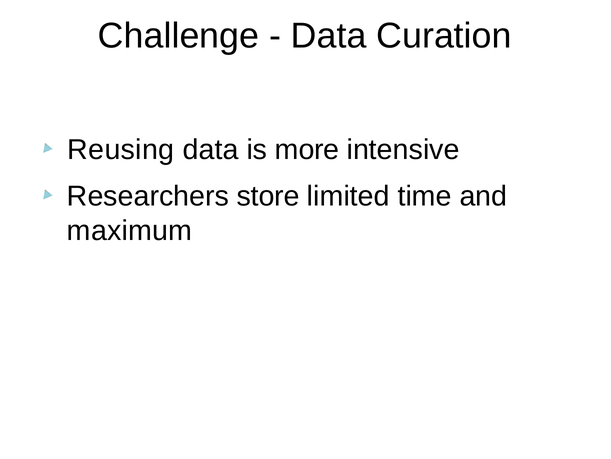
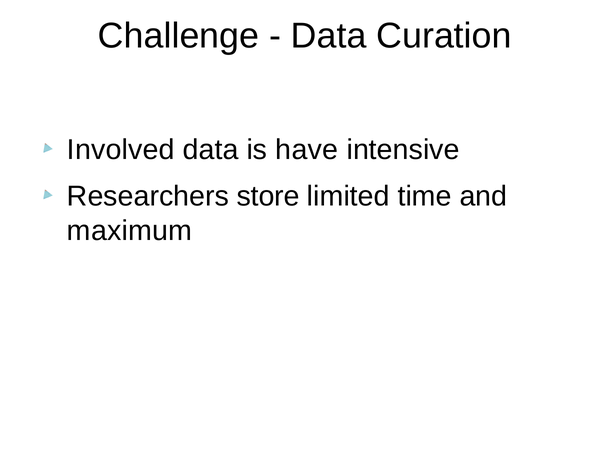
Reusing: Reusing -> Involved (121, 150)
more: more -> have (307, 150)
